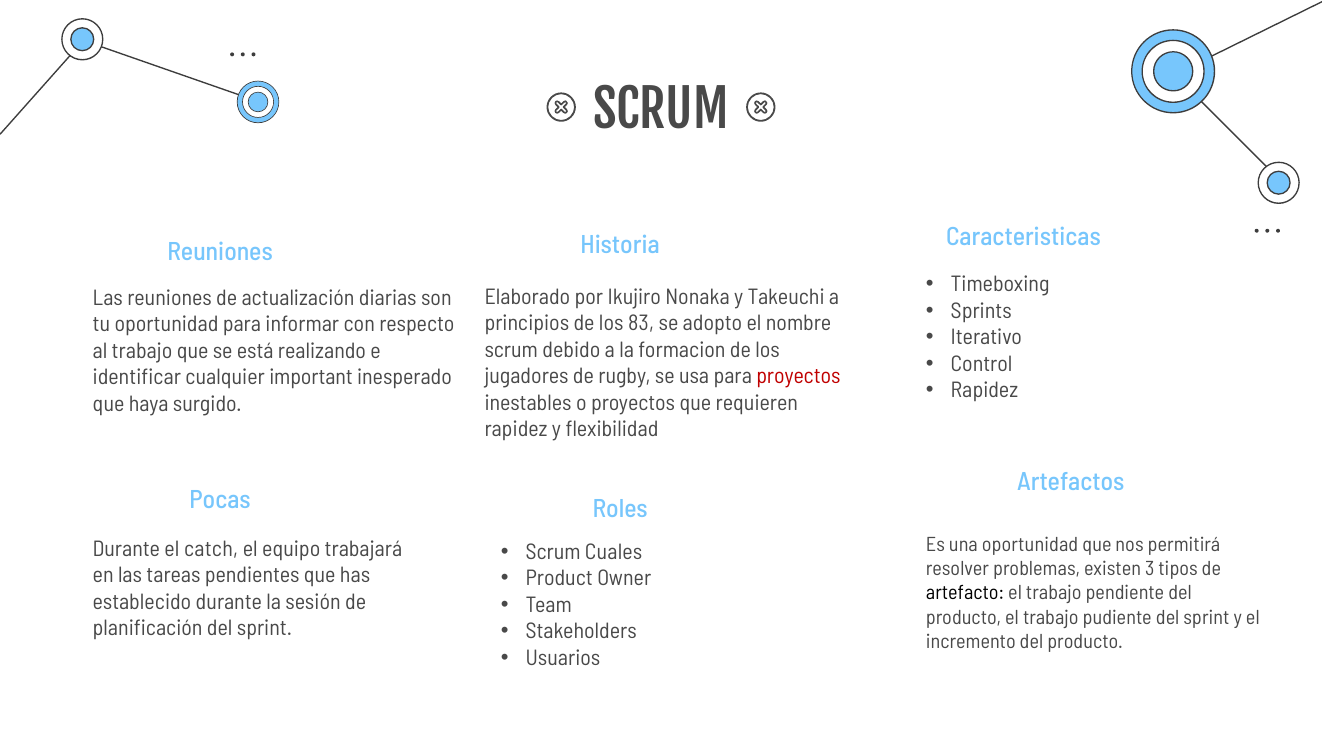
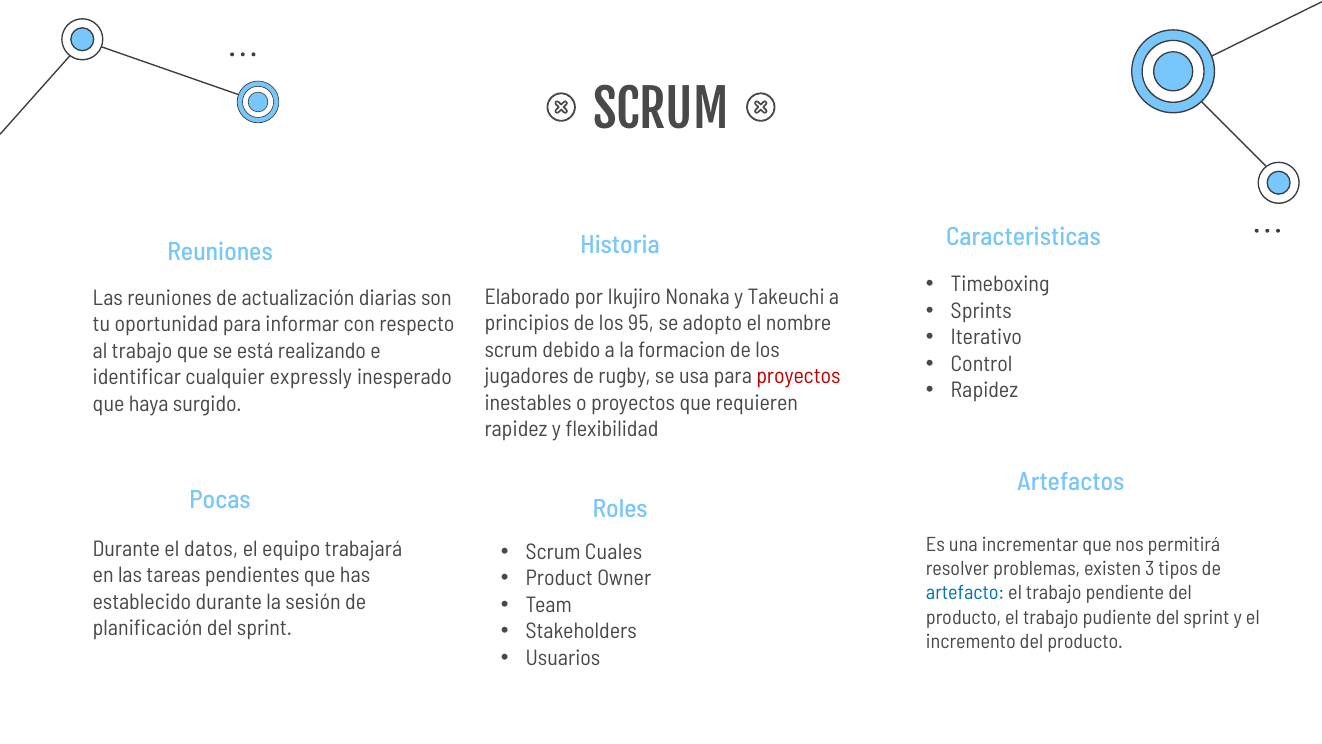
83: 83 -> 95 (641, 323)
important: important -> expressly (311, 377)
una oportunidad: oportunidad -> incrementar (1030, 544)
catch: catch -> datos (211, 549)
artefacto colour: black -> blue (965, 593)
